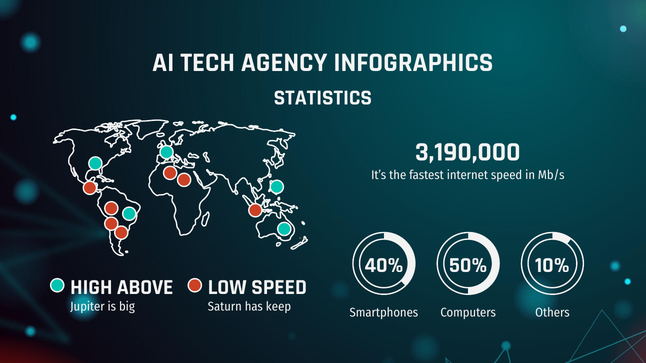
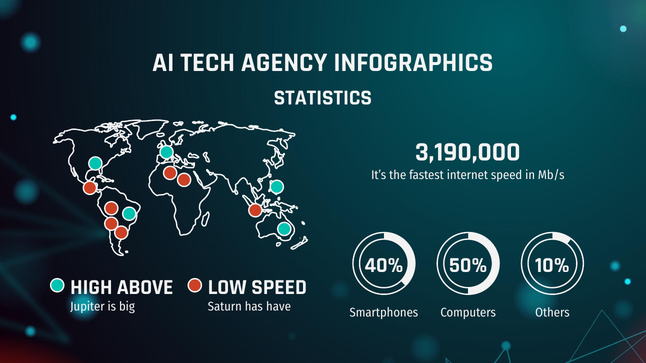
keep: keep -> have (278, 307)
